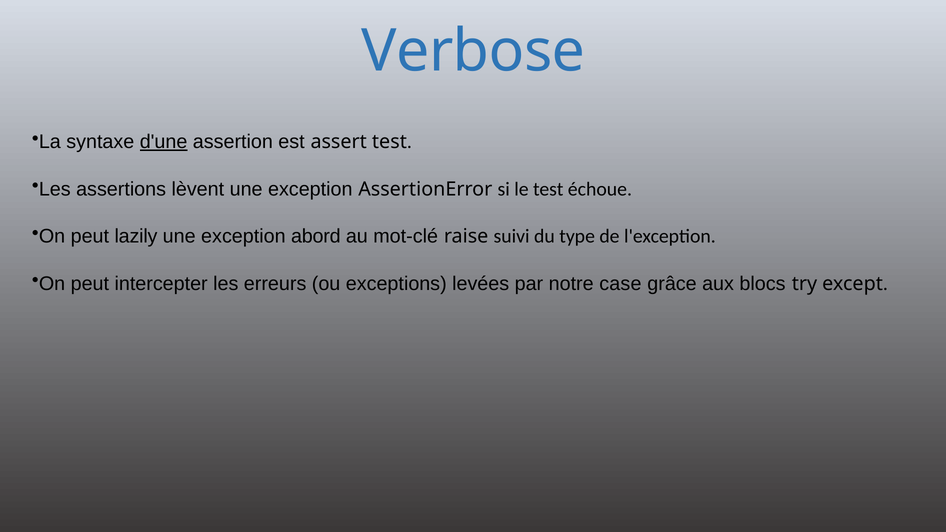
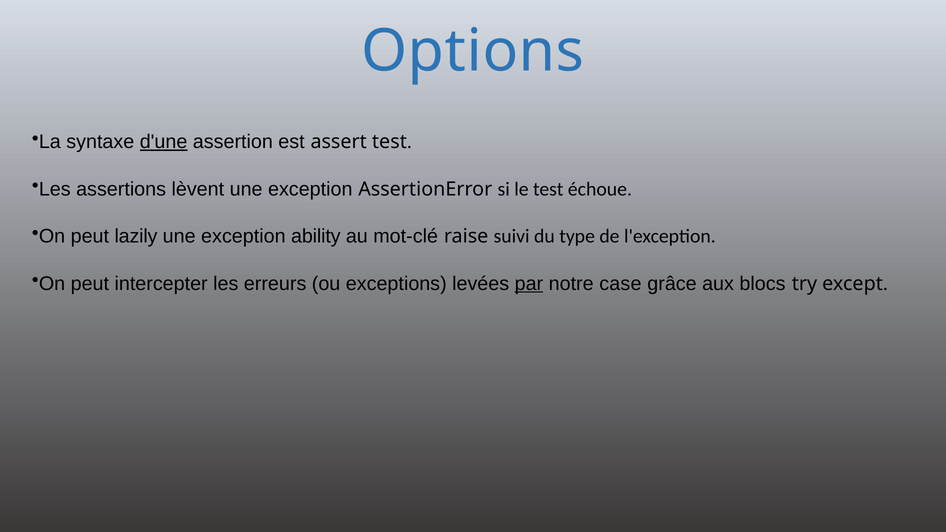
Verbose: Verbose -> Options (473, 51)
abord: abord -> ability (316, 236)
par underline: none -> present (529, 284)
